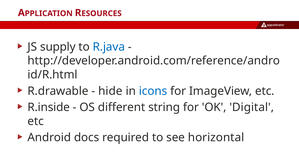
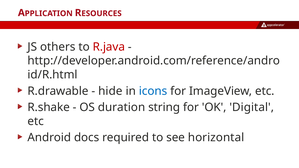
supply: supply -> others (58, 47)
R.java colour: blue -> red (109, 47)
R.inside: R.inside -> R.shake (49, 107)
different: different -> duration (122, 107)
